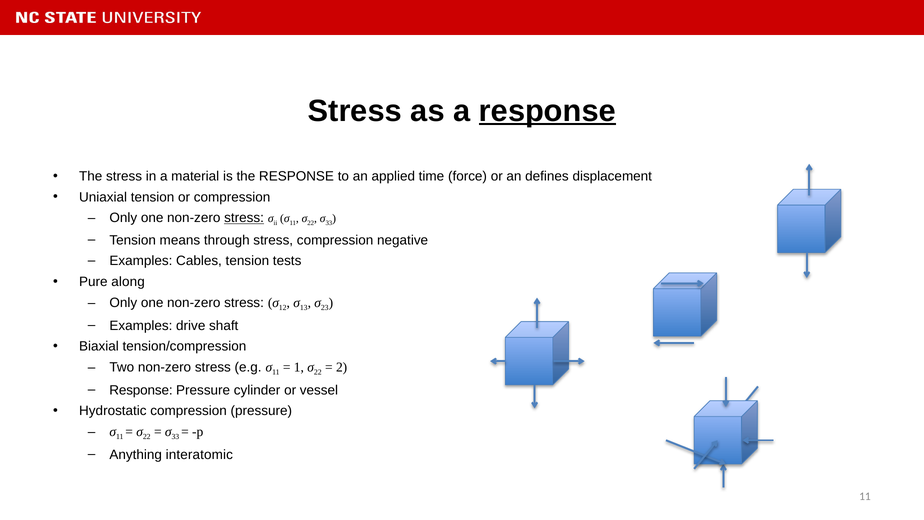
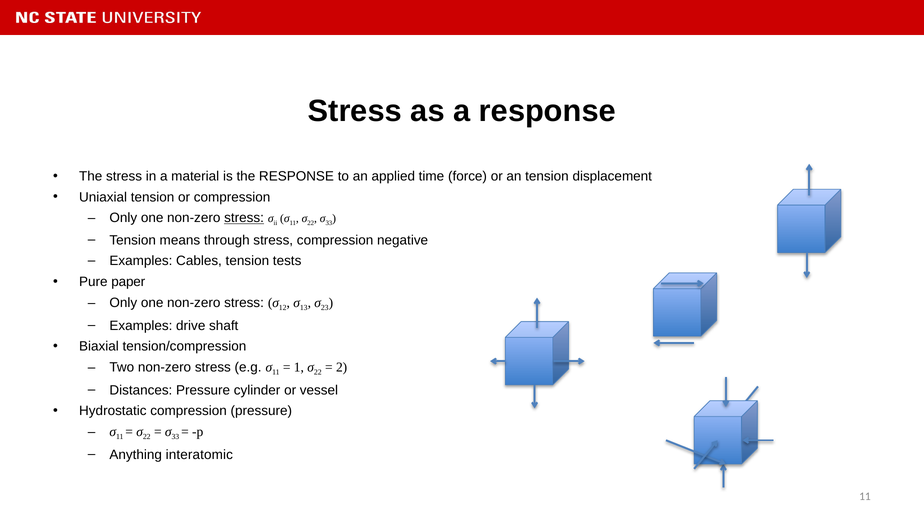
response underline: present -> none (547, 111)
an defines: defines -> tension (547, 176)
along: along -> paper (128, 282)
Response: Response -> Distances (141, 390)
